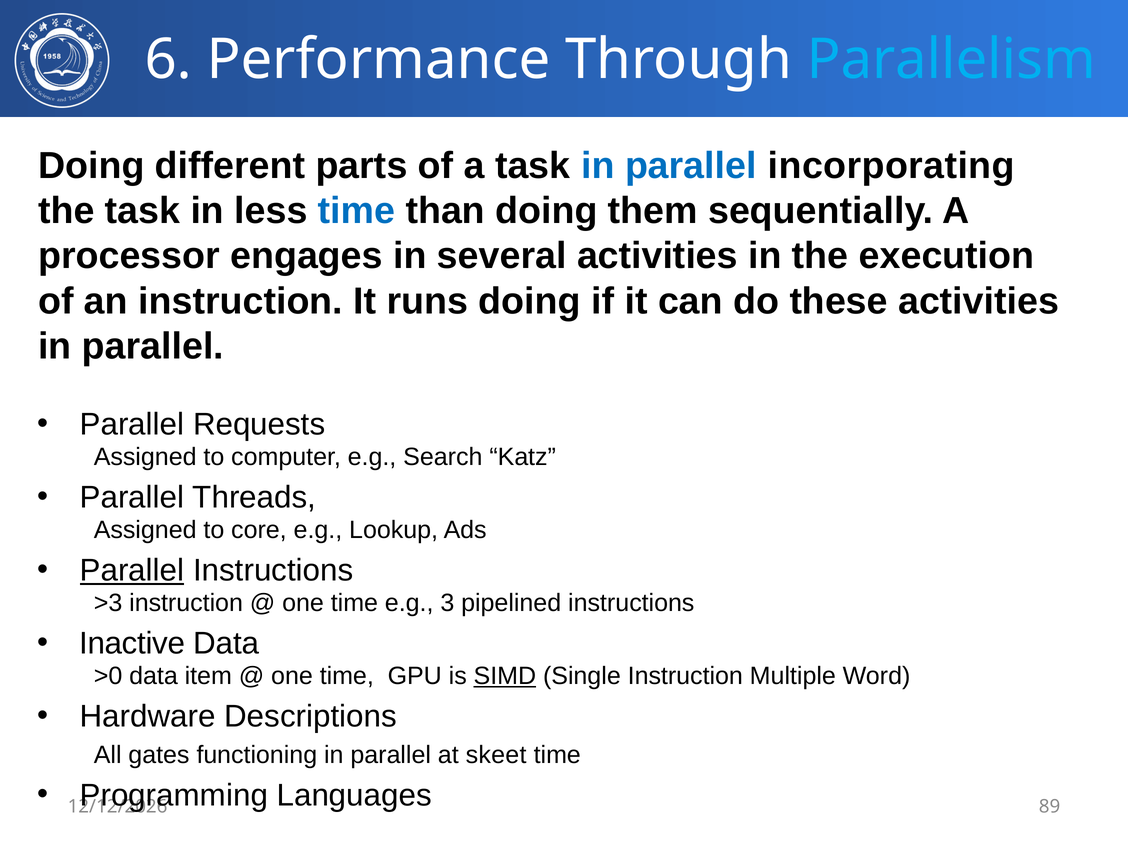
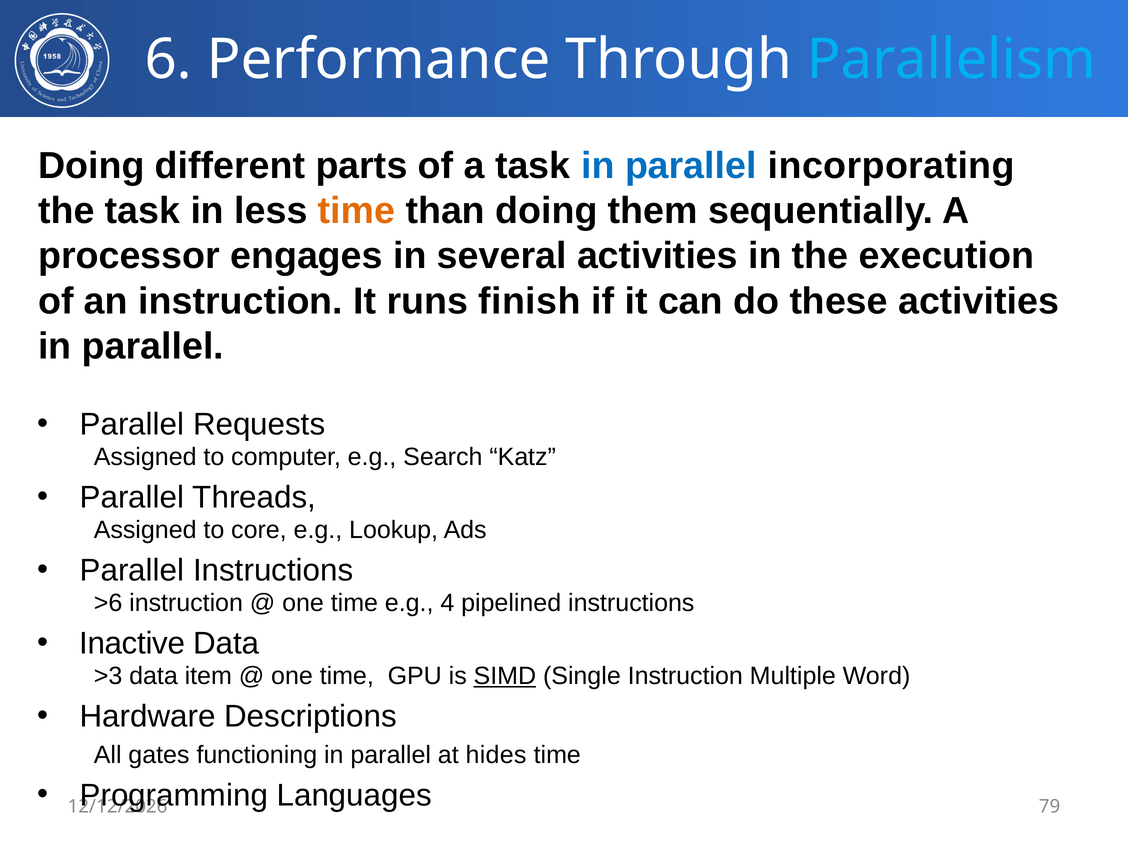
time colour: blue -> orange (357, 211)
runs doing: doing -> finish (529, 301)
Parallel underline: present -> none (132, 571)
>3: >3 -> >6 (108, 603)
3: 3 -> 4 (447, 603)
>0: >0 -> >3 (108, 676)
skeet: skeet -> hides (496, 755)
89: 89 -> 79 (1050, 806)
